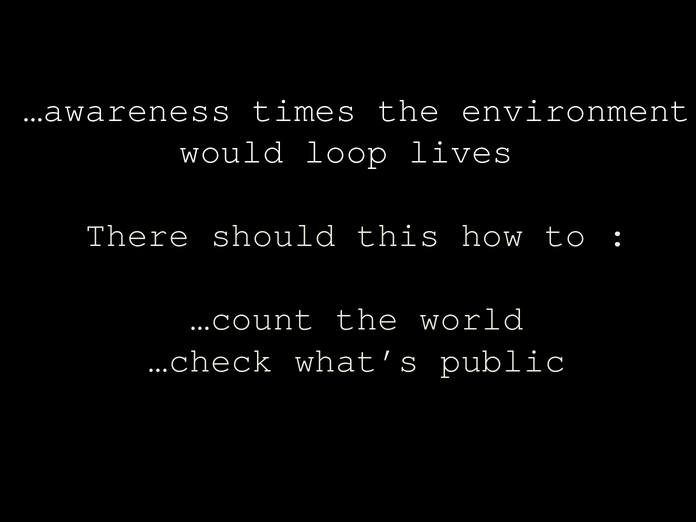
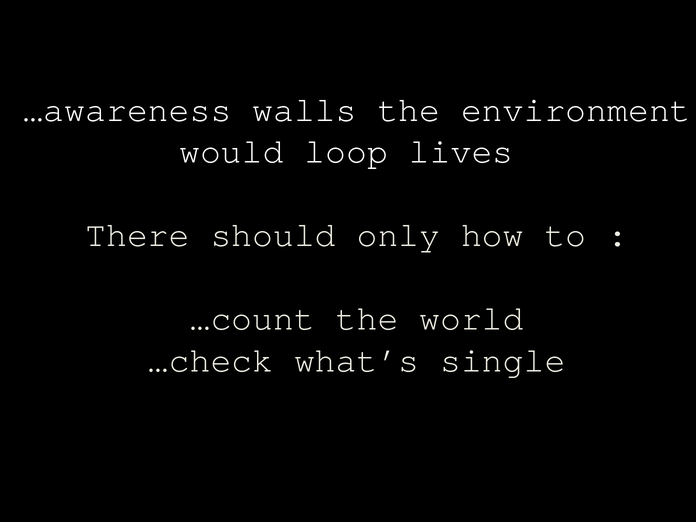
times: times -> walls (304, 110)
this: this -> only (398, 235)
public: public -> single (503, 360)
